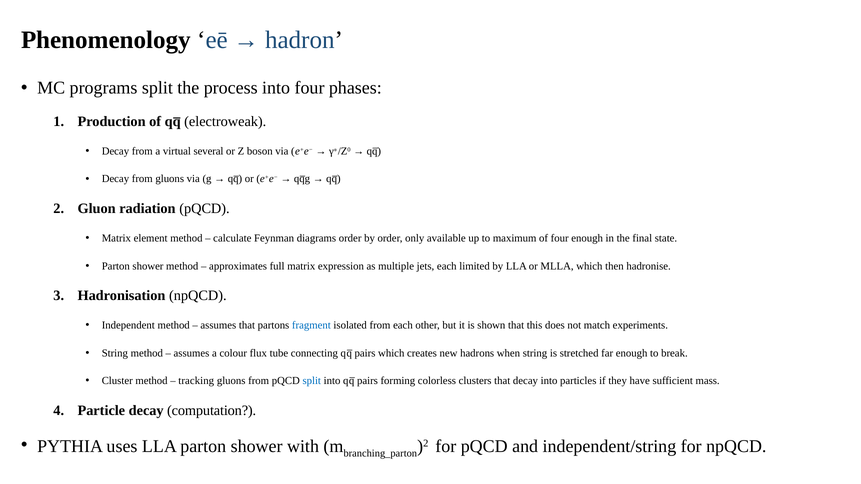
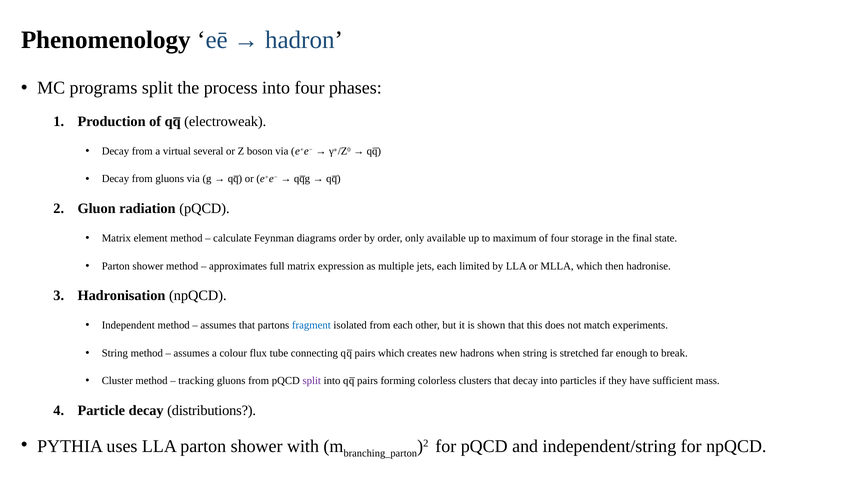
four enough: enough -> storage (587, 238)
split colour: blue -> purple (312, 381)
computation: computation -> distributions (212, 411)
